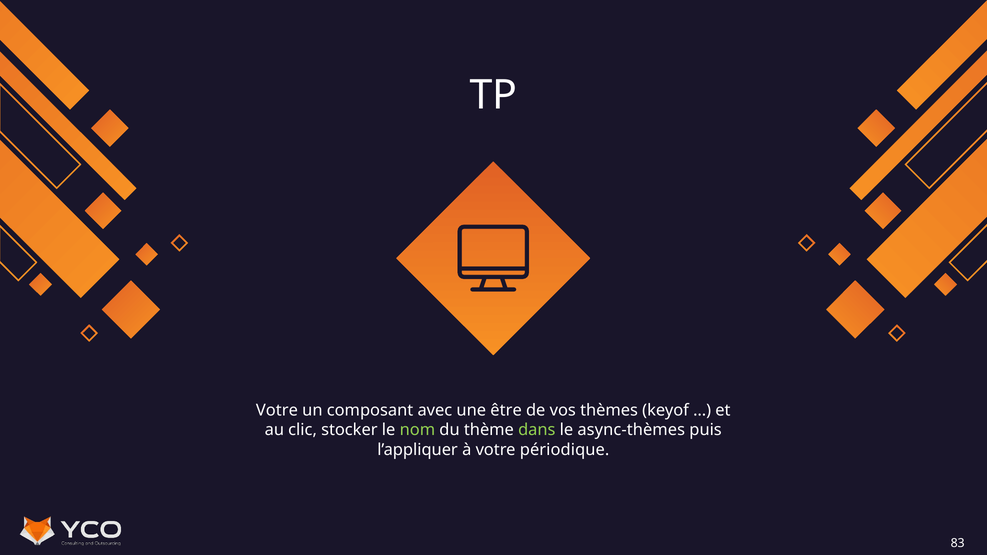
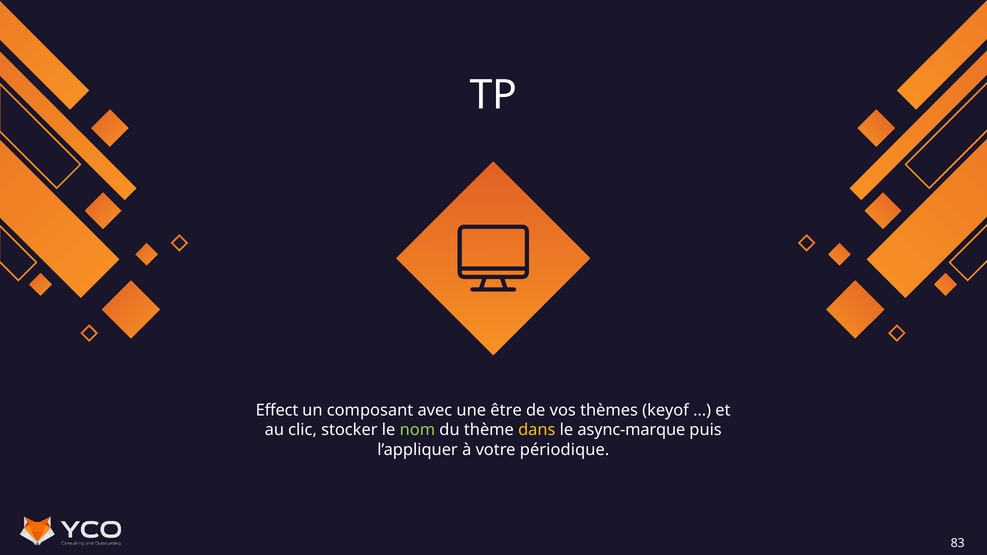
Votre: Votre -> Effect (277, 410)
dans colour: light green -> yellow (537, 430)
async-thèmes: async-thèmes -> async-marque (631, 430)
